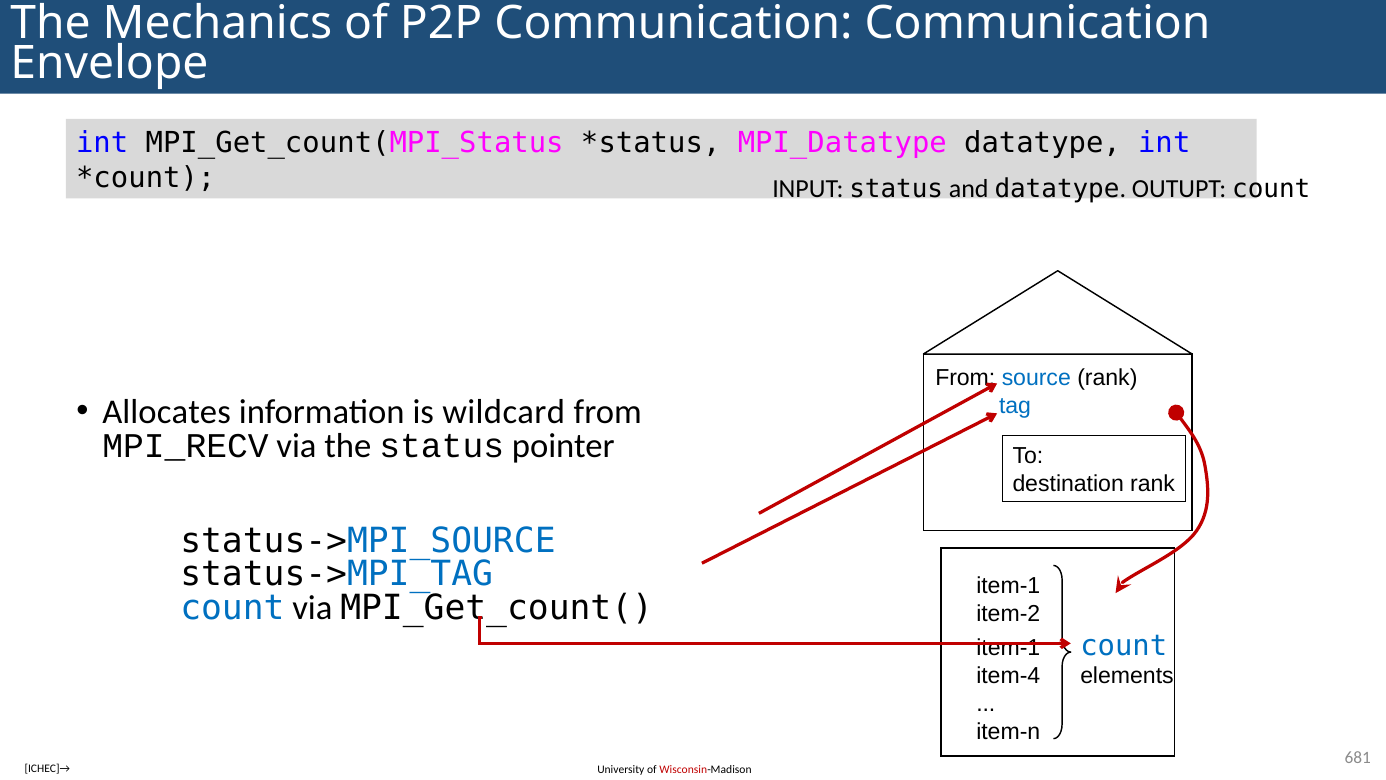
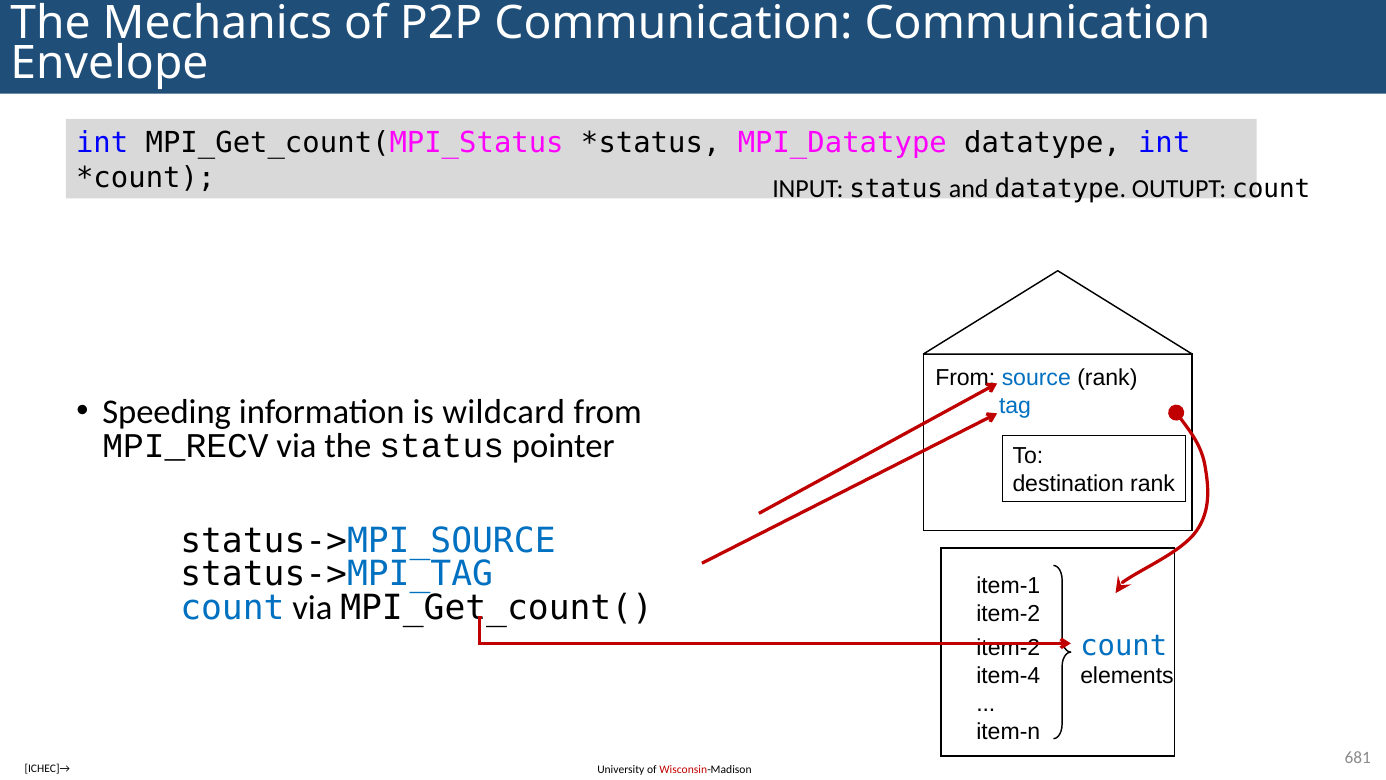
Allocates: Allocates -> Speeding (167, 412)
item-1: item-1 -> item-2 (1008, 647)
